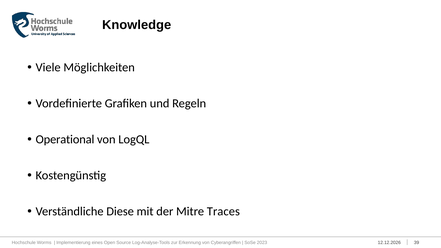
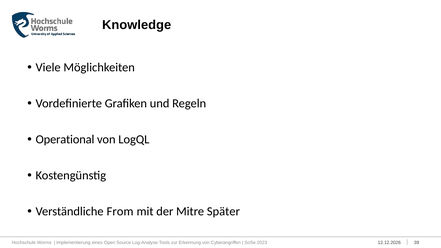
Diese: Diese -> From (120, 211)
Traces: Traces -> Später (223, 211)
